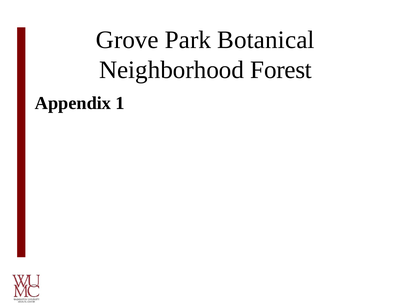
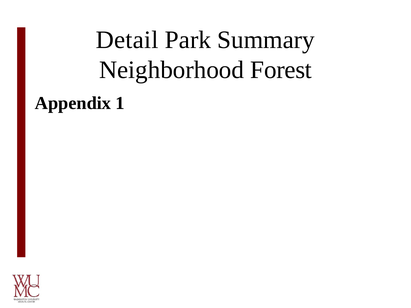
Grove: Grove -> Detail (127, 40)
Botanical: Botanical -> Summary (266, 40)
